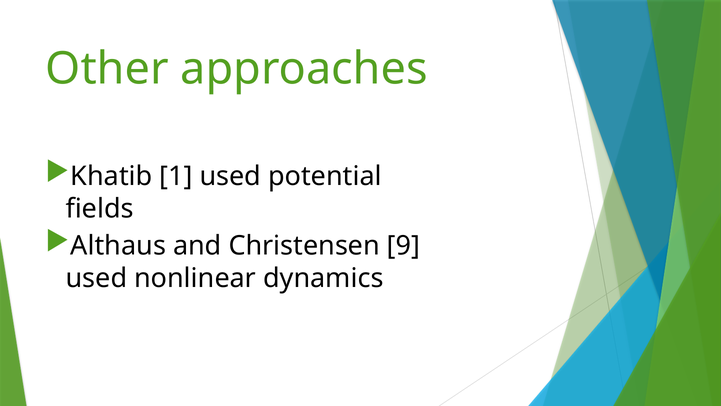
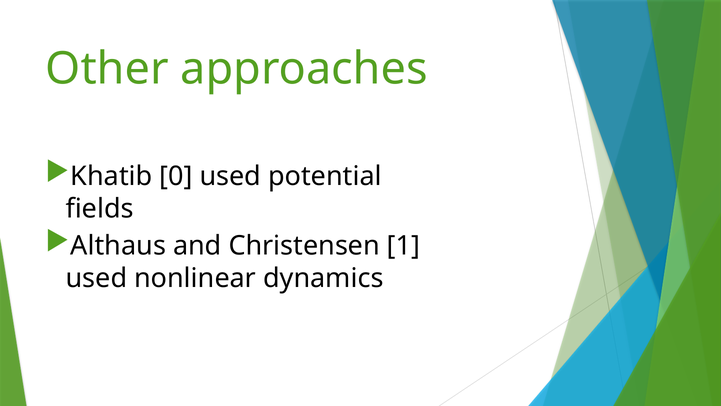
1: 1 -> 0 (176, 176)
9: 9 -> 1 (404, 246)
